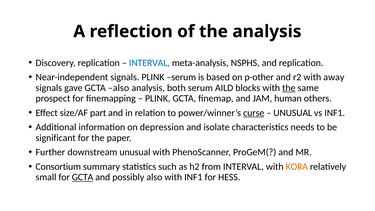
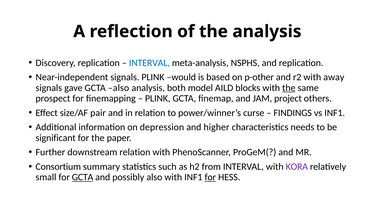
PLINK serum: serum -> would (181, 77)
both serum: serum -> model (200, 88)
human: human -> project (288, 98)
part: part -> pair (98, 113)
curse underline: present -> none (254, 113)
UNUSUAL: UNUSUAL -> FINDINGS (293, 113)
isolate: isolate -> higher (216, 127)
downstream unusual: unusual -> relation (135, 152)
KORA colour: orange -> purple (297, 167)
for underline: none -> present (210, 177)
